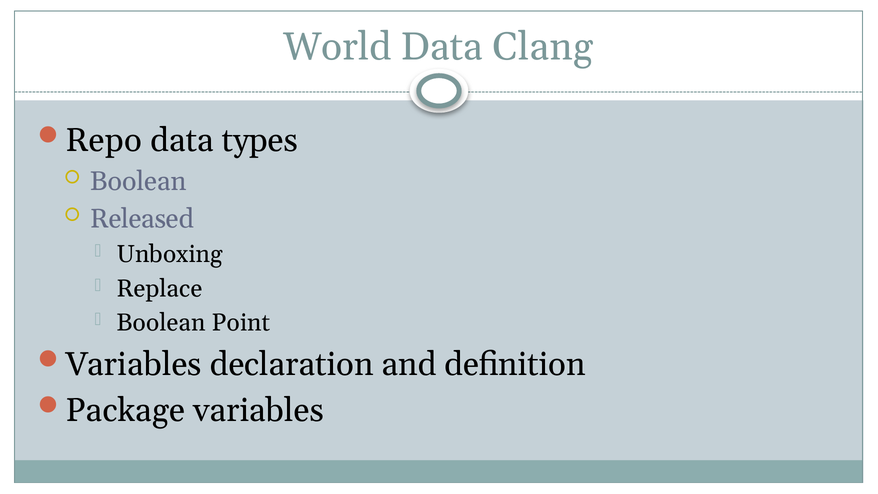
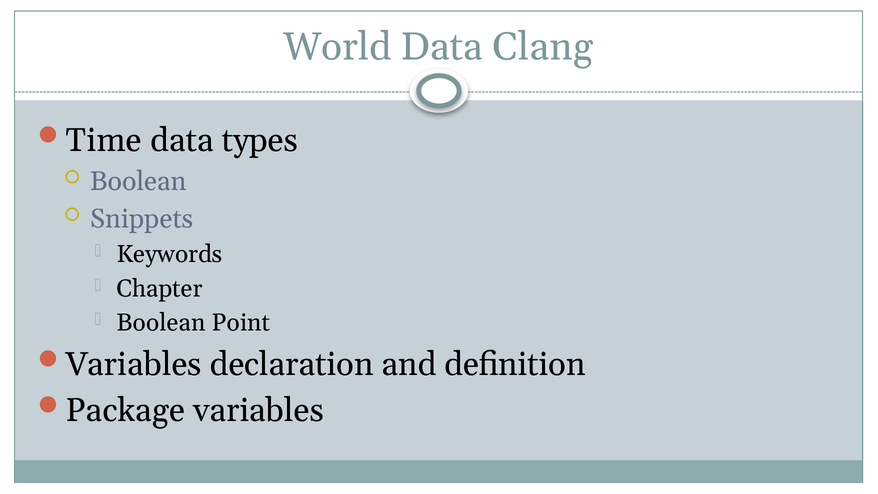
Repo: Repo -> Time (104, 140)
Released: Released -> Snippets (142, 219)
Unboxing: Unboxing -> Keywords (170, 254)
Replace: Replace -> Chapter (160, 288)
